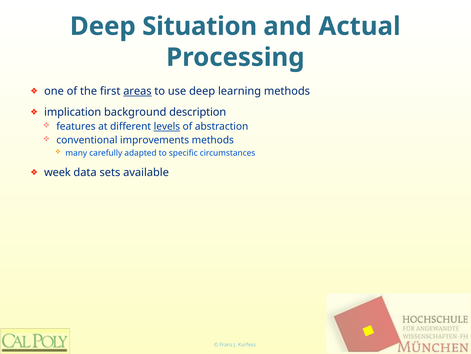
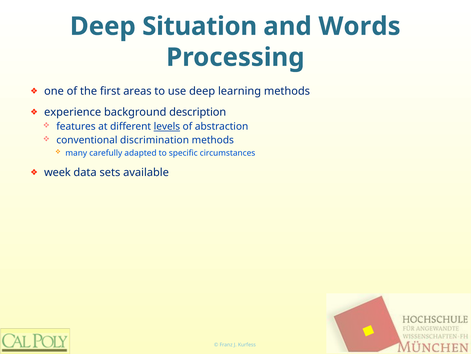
Actual: Actual -> Words (360, 26)
areas underline: present -> none (137, 91)
implication: implication -> experience (73, 112)
improvements: improvements -> discrimination (155, 140)
